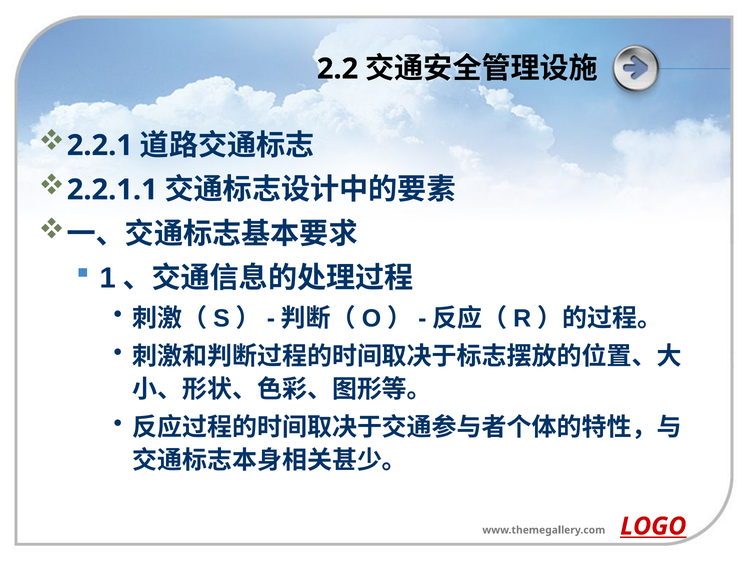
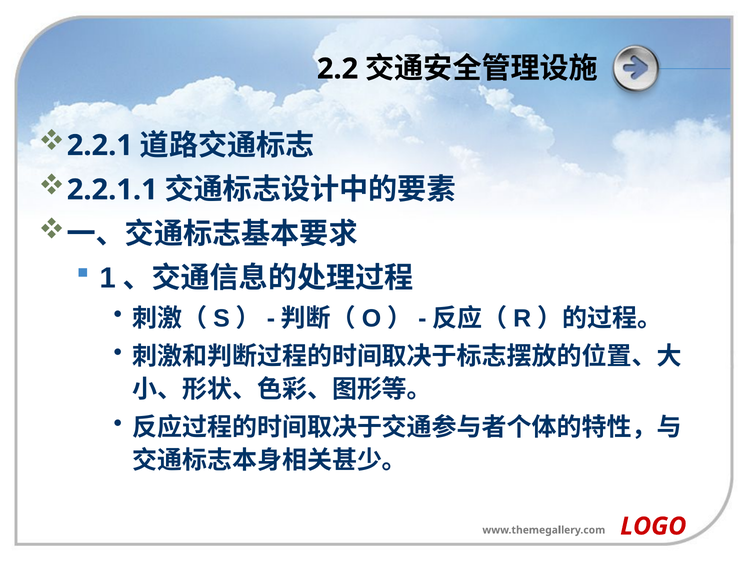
LOGO underline: present -> none (653, 526)
